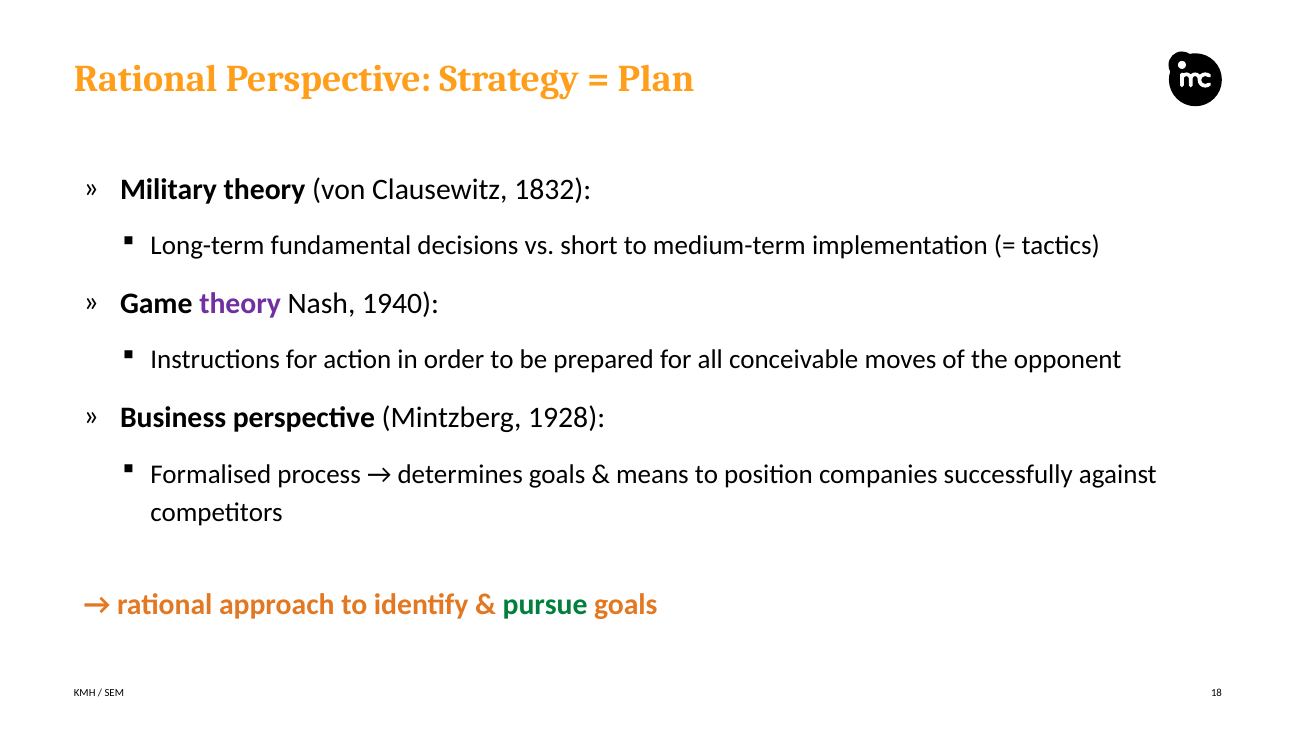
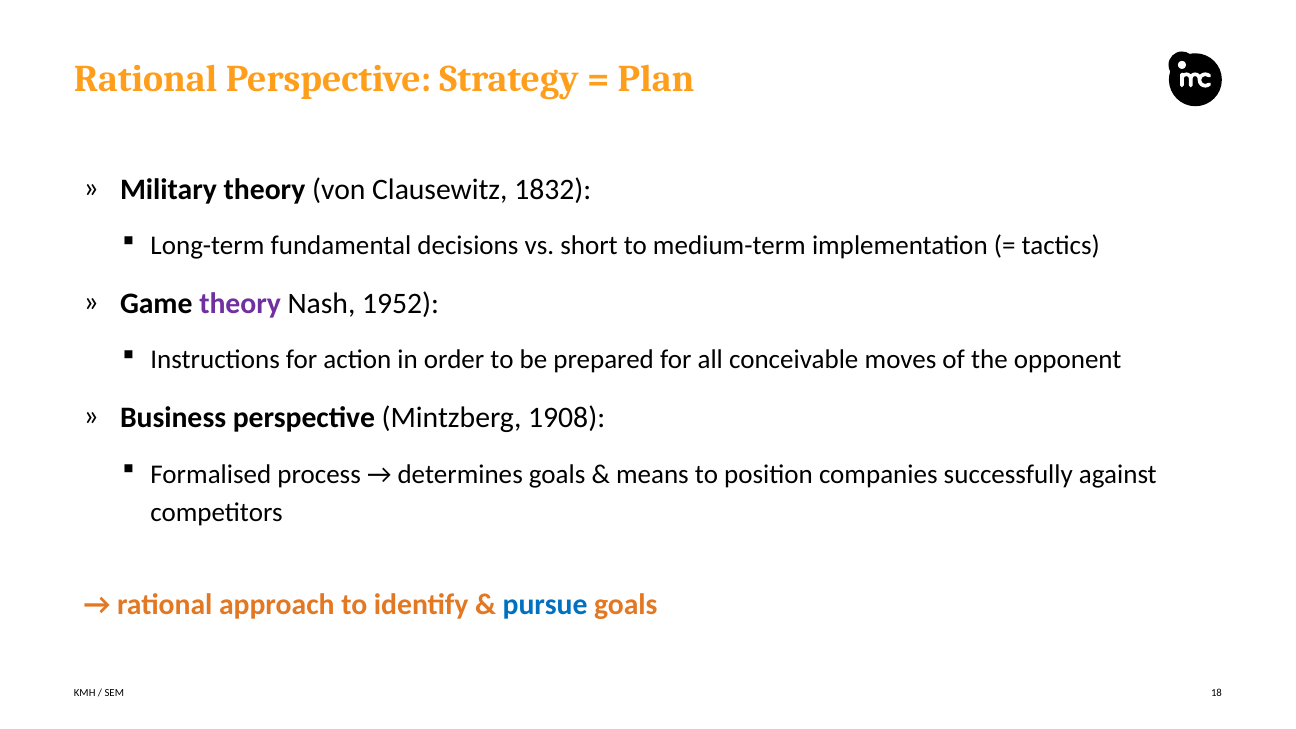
1940: 1940 -> 1952 (401, 303)
1928: 1928 -> 1908 (567, 418)
pursue colour: green -> blue (545, 604)
